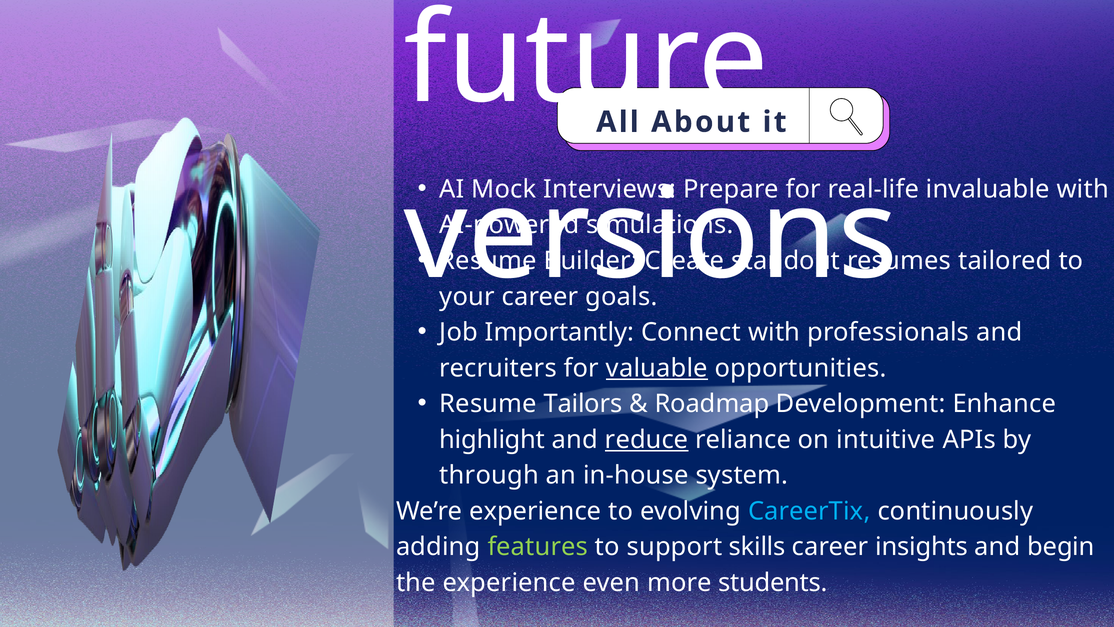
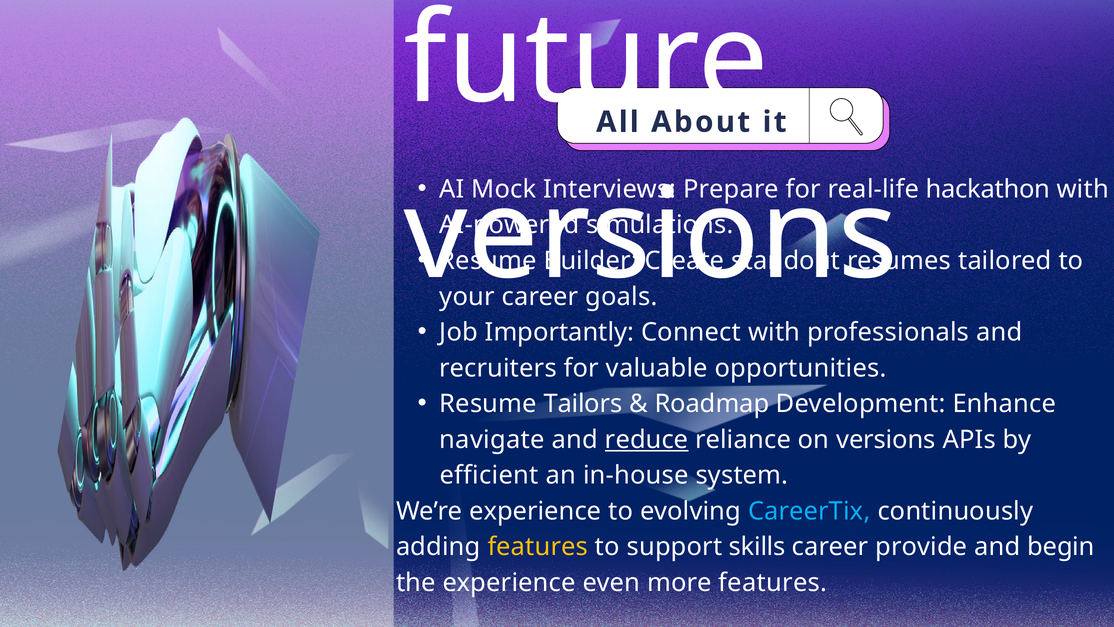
invaluable: invaluable -> hackathon (988, 189)
valuable underline: present -> none (657, 368)
highlight: highlight -> navigate (492, 439)
on intuitive: intuitive -> versions (886, 439)
through: through -> efficient (489, 475)
features colour: light green -> yellow (538, 547)
insights: insights -> provide (921, 547)
more students: students -> features (773, 582)
